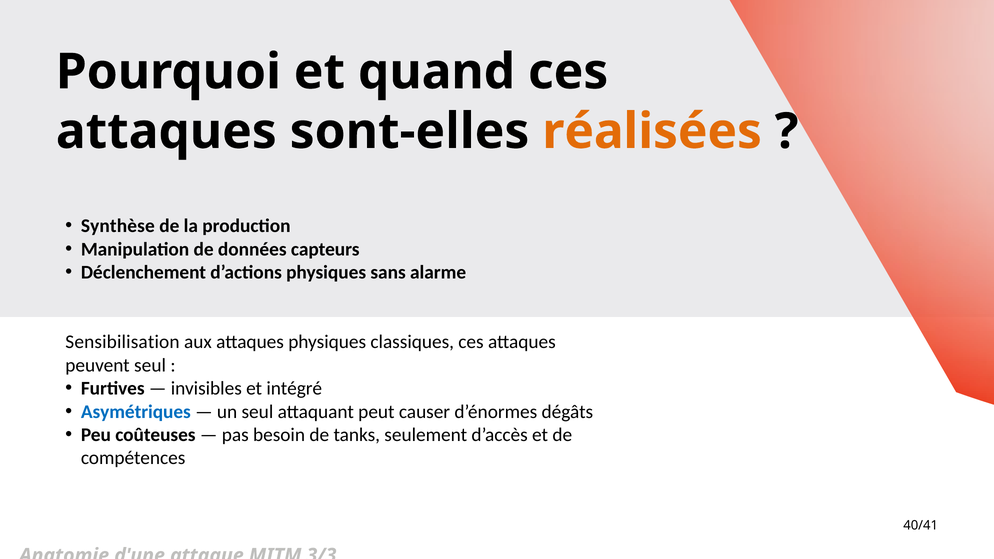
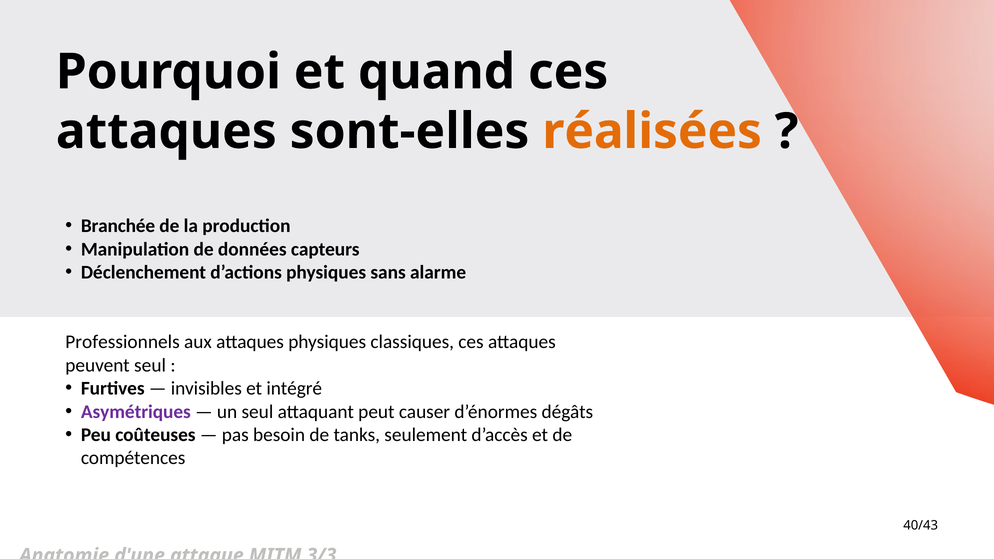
Synthèse: Synthèse -> Branchée (118, 226)
Sensibilisation: Sensibilisation -> Professionnels (123, 342)
Asymétriques colour: blue -> purple (136, 412)
40/41: 40/41 -> 40/43 (921, 526)
